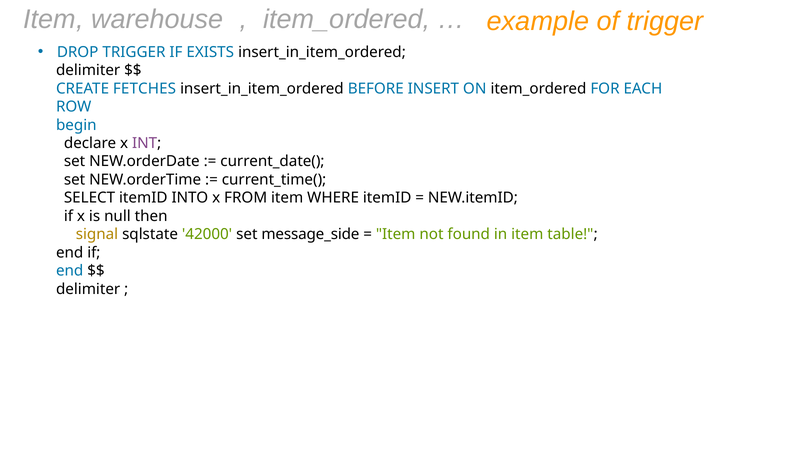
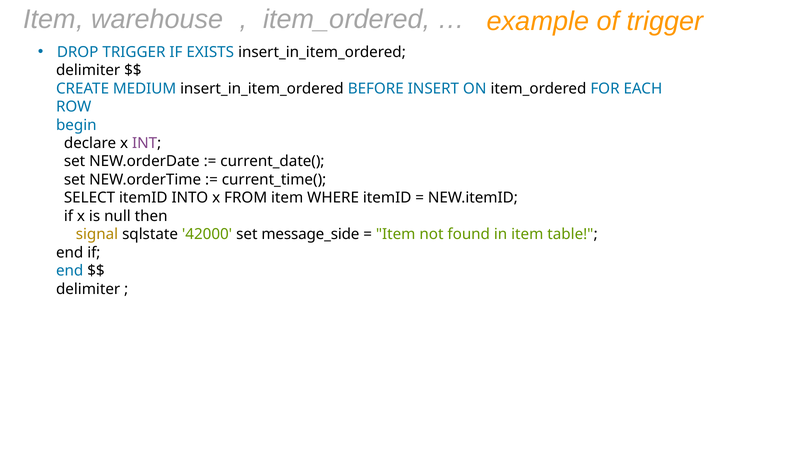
FETCHES: FETCHES -> MEDIUM (145, 89)
